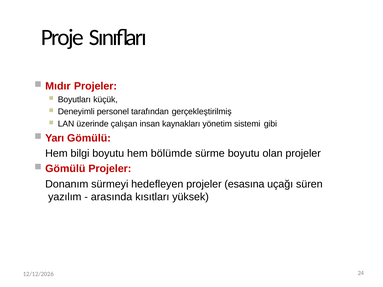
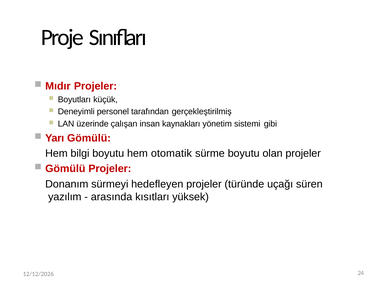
bölümde: bölümde -> otomatik (171, 154)
esasına: esasına -> türünde (244, 184)
